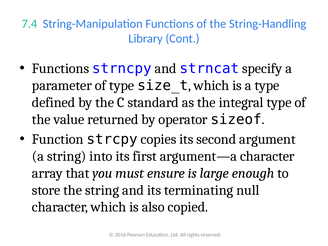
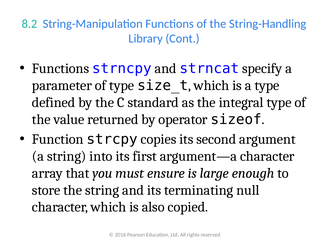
7.4: 7.4 -> 8.2 (29, 24)
